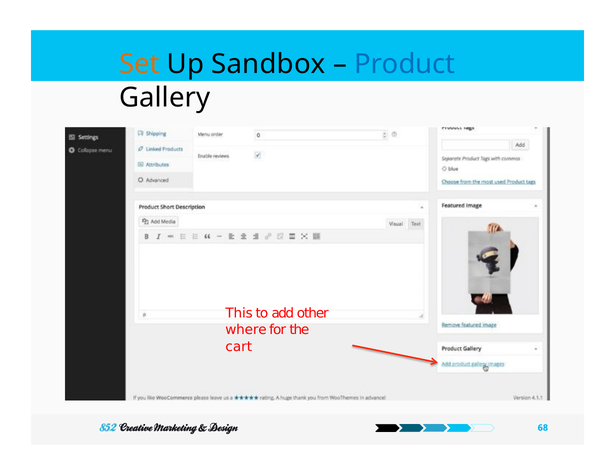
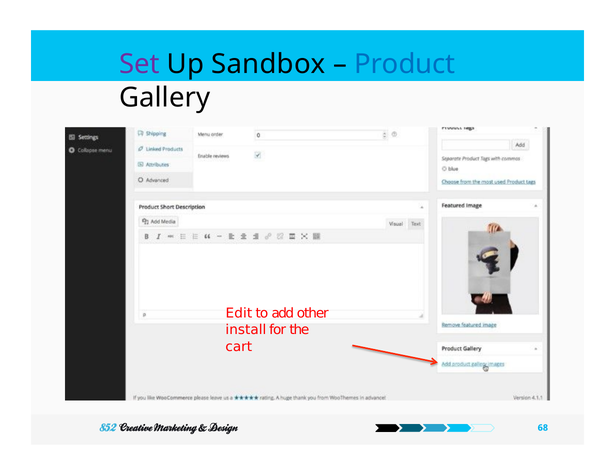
Set colour: orange -> purple (139, 64)
This: This -> Edit (239, 313)
where: where -> install (246, 330)
